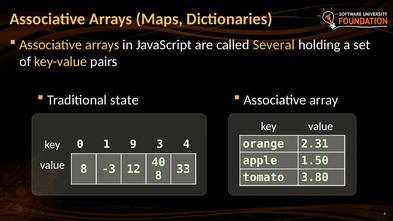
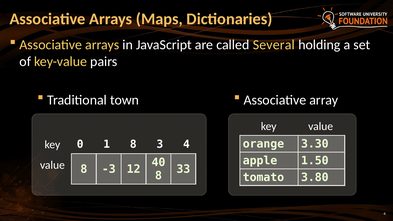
state: state -> town (124, 100)
2.31: 2.31 -> 3.30 (315, 144)
1 9: 9 -> 8 (133, 144)
